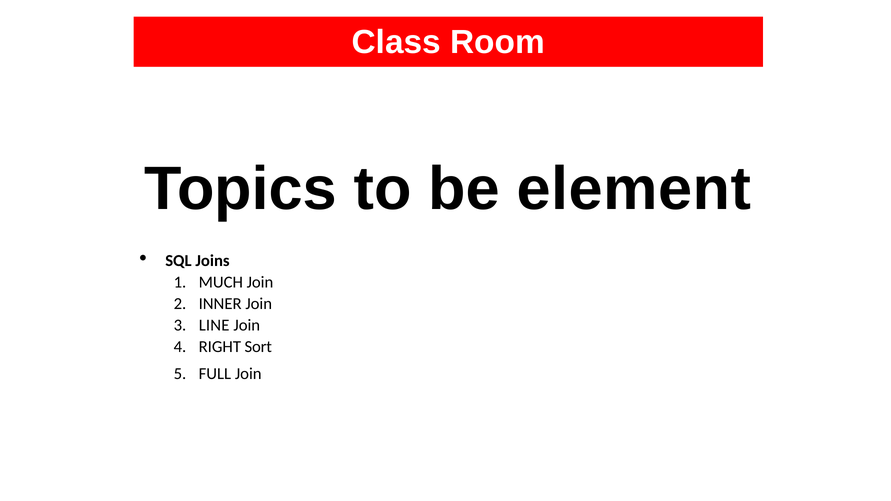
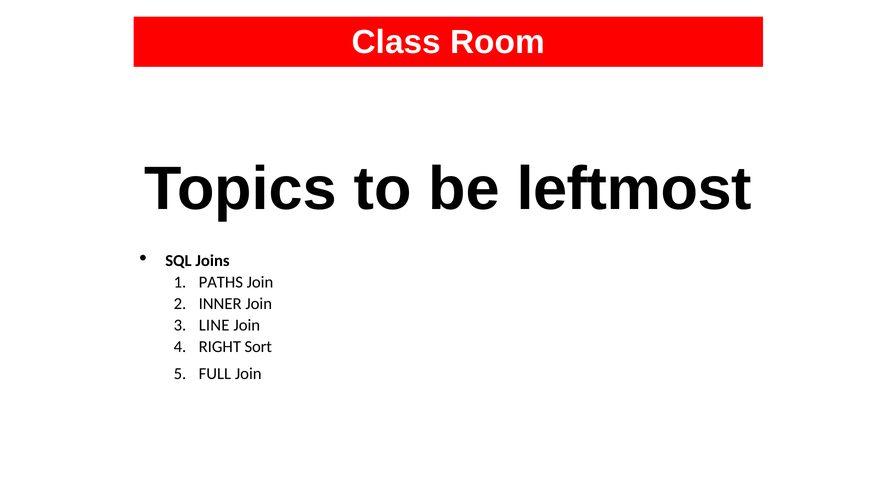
element: element -> leftmost (634, 189)
MUCH: MUCH -> PATHS (221, 282)
